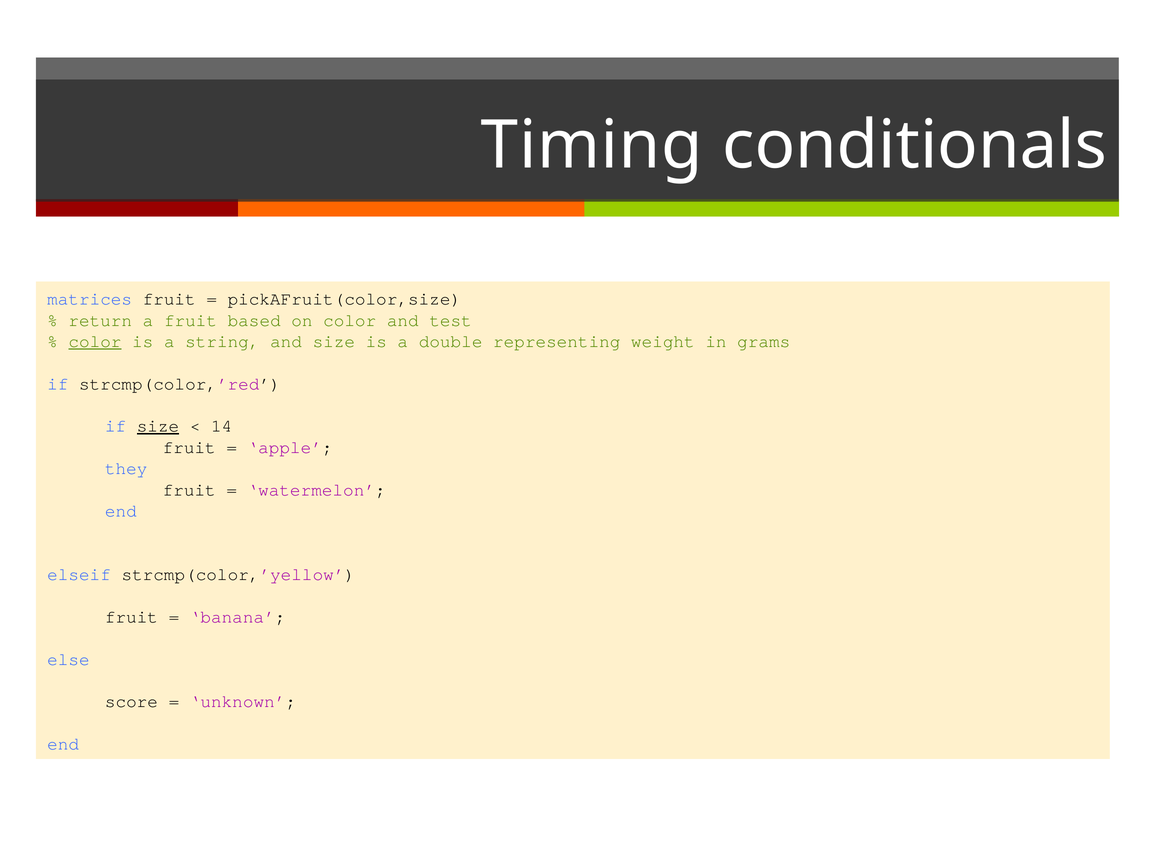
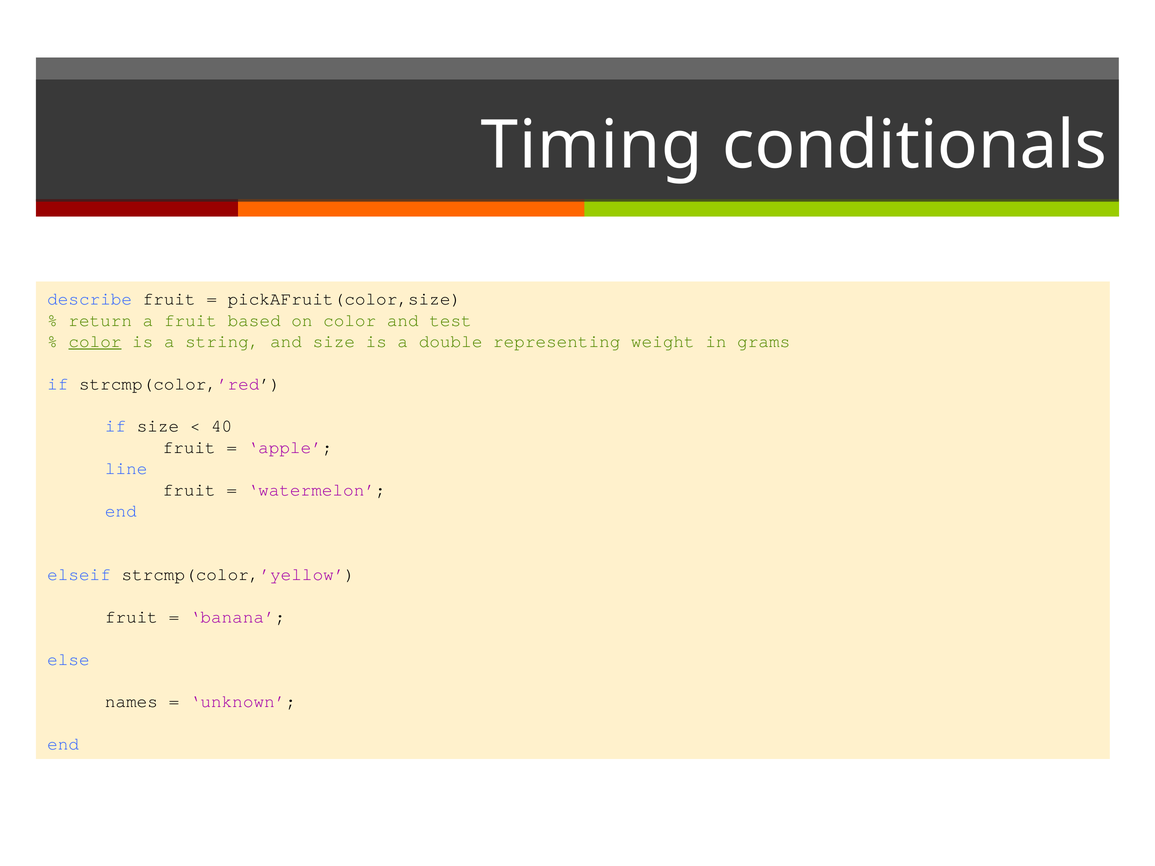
matrices: matrices -> describe (90, 299)
size underline: present -> none (158, 426)
14: 14 -> 40 (222, 426)
they: they -> line (126, 469)
score: score -> names (131, 702)
